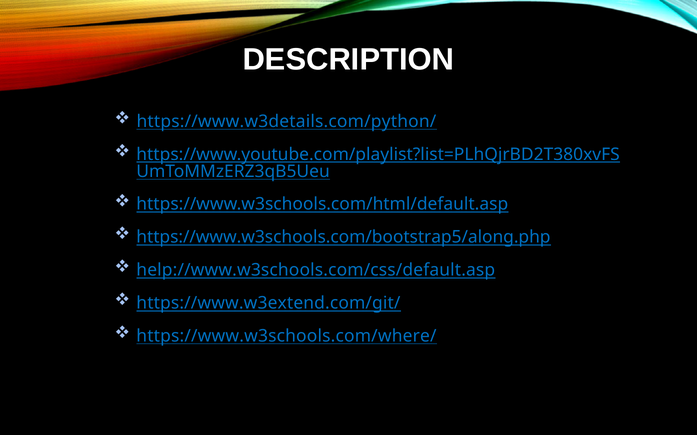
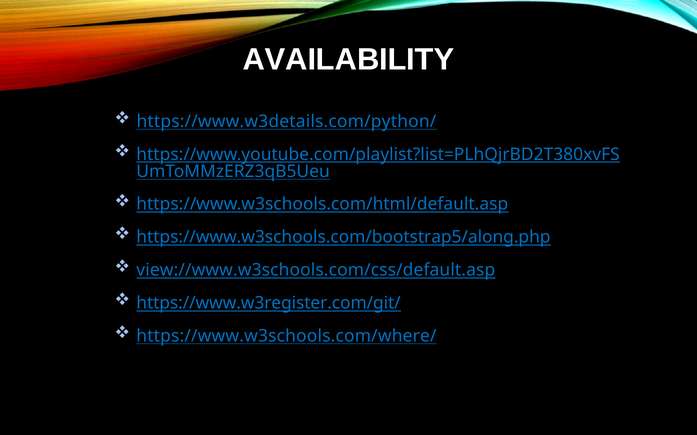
DESCRIPTION: DESCRIPTION -> AVAILABILITY (348, 60)
help://www.w3schools.com/css/default.asp: help://www.w3schools.com/css/default.asp -> view://www.w3schools.com/css/default.asp (316, 270)
https://www.w3extend.com/git/: https://www.w3extend.com/git/ -> https://www.w3register.com/git/ (269, 303)
